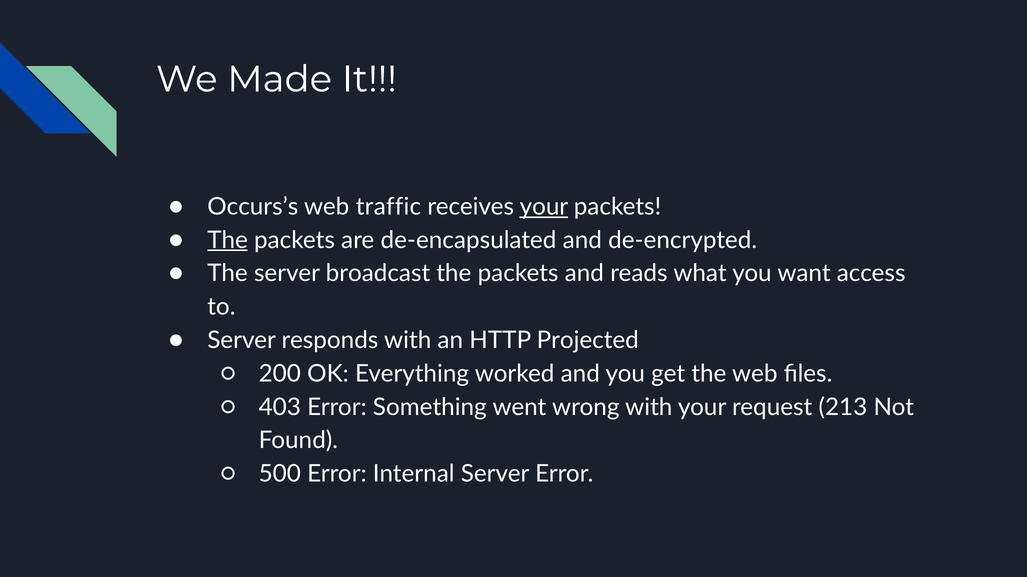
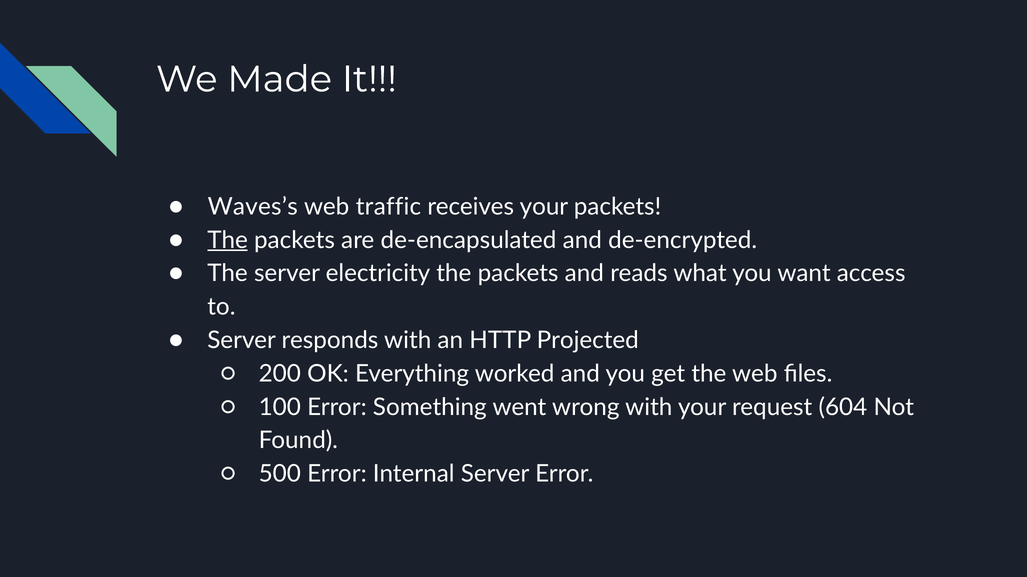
Occurs’s: Occurs’s -> Waves’s (253, 207)
your underline: present -> none (544, 207)
broadcast: broadcast -> electricity (378, 274)
403: 403 -> 100 (280, 408)
213: 213 -> 604 (843, 408)
